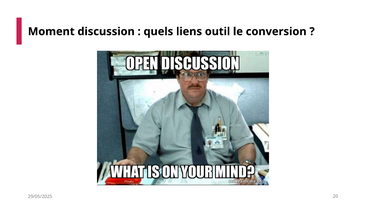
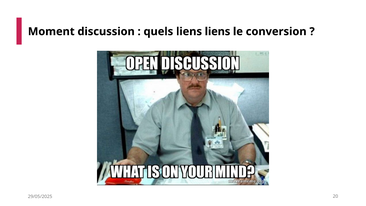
liens outil: outil -> liens (218, 32)
